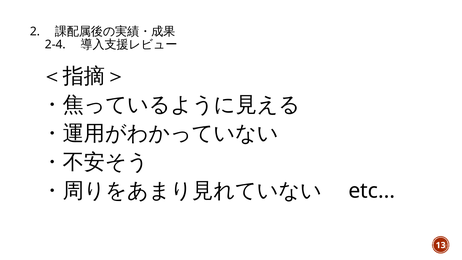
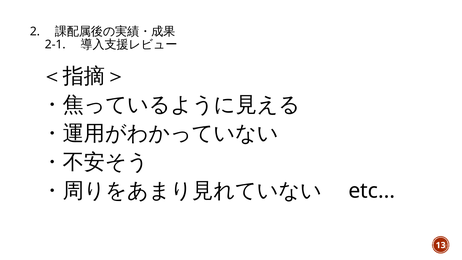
2-4: 2-4 -> 2-1 (55, 44)
